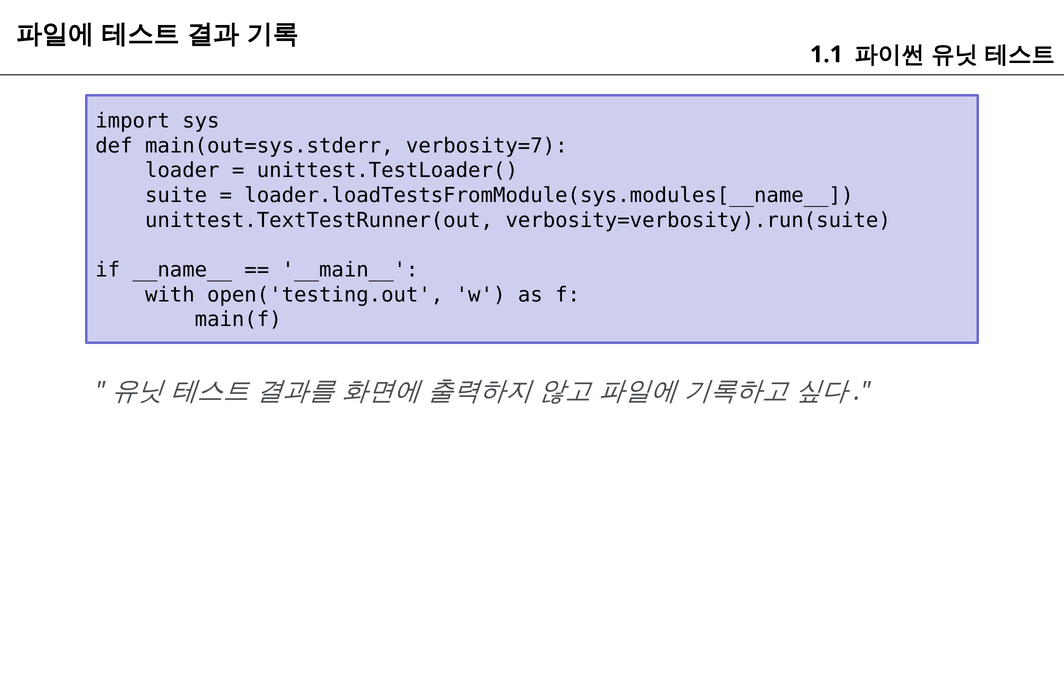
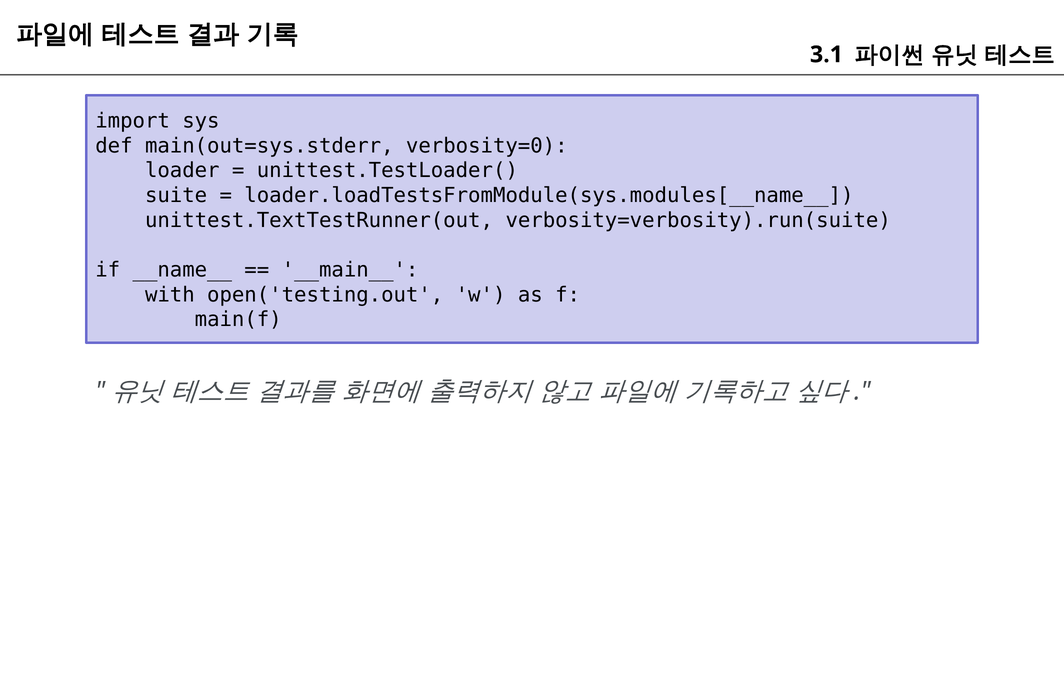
1.1: 1.1 -> 3.1 (826, 55)
verbosity=7: verbosity=7 -> verbosity=0 (487, 146)
